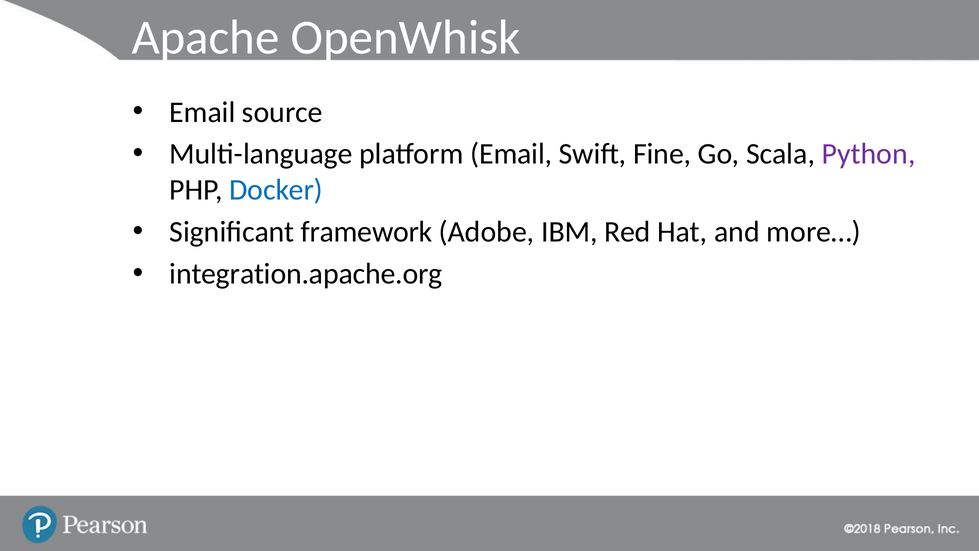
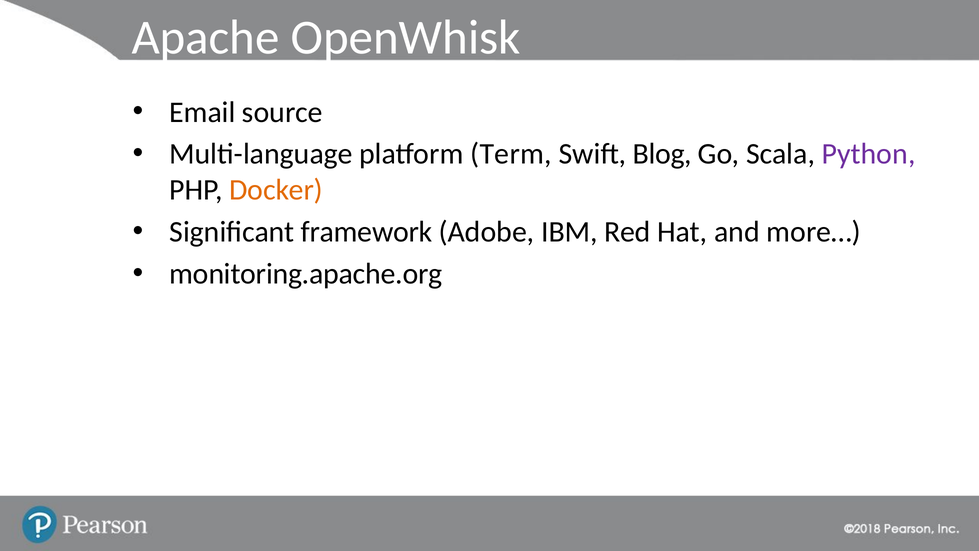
platform Email: Email -> Term (511, 154)
Fine: Fine -> Blog (662, 154)
Docker colour: blue -> orange (276, 190)
integration.apache.org: integration.apache.org -> monitoring.apache.org (306, 274)
